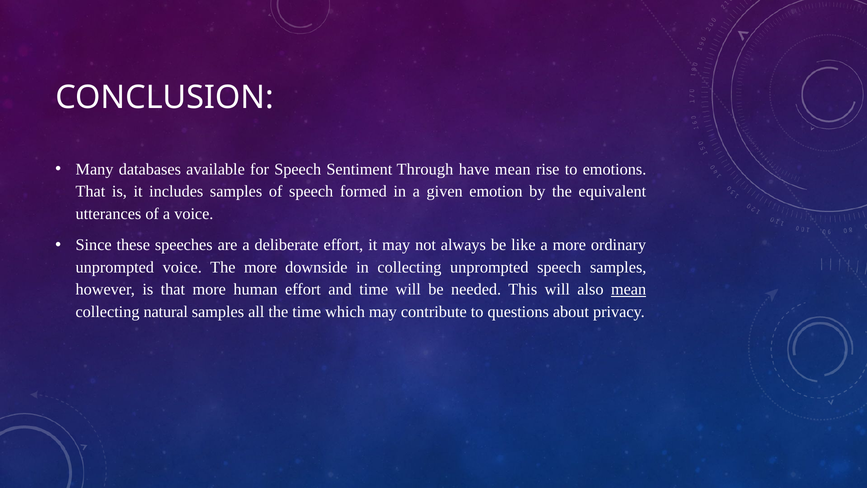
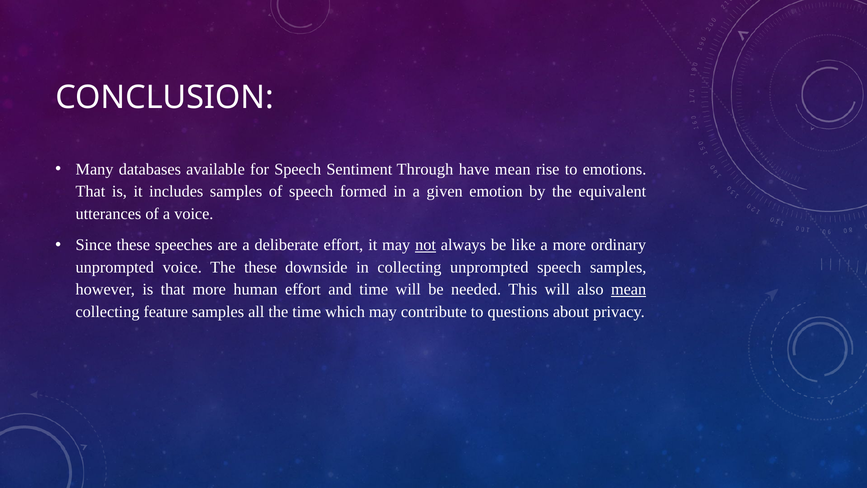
not underline: none -> present (426, 245)
The more: more -> these (261, 267)
natural: natural -> feature (166, 312)
